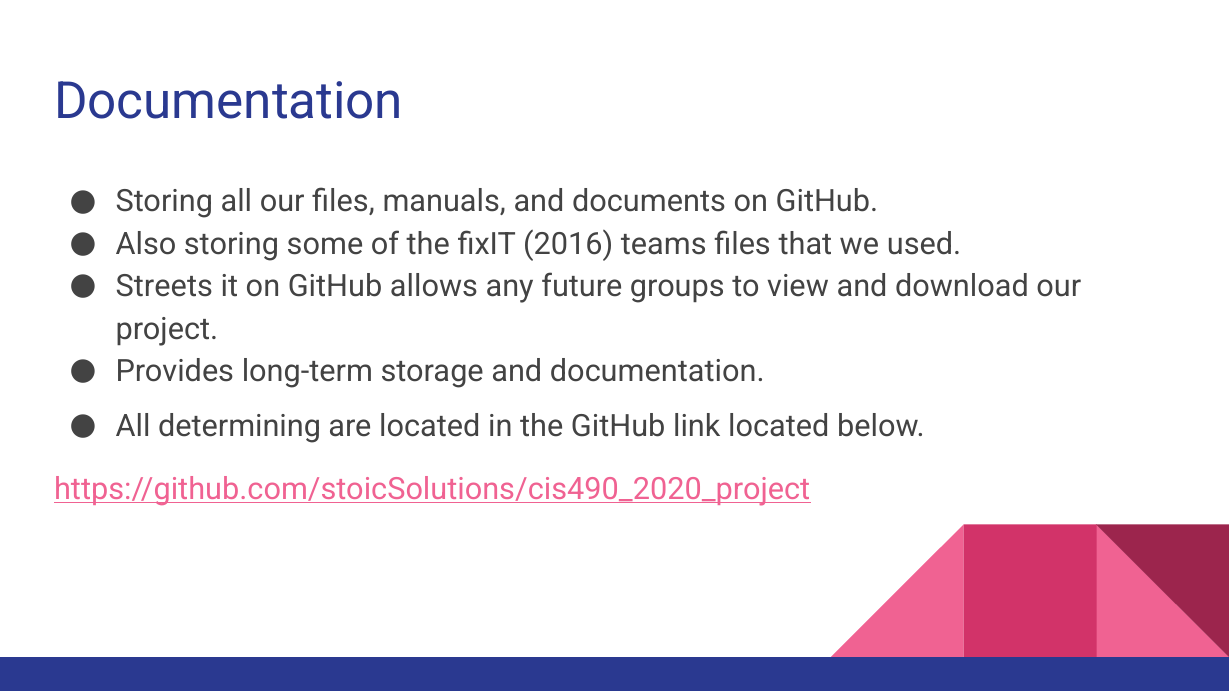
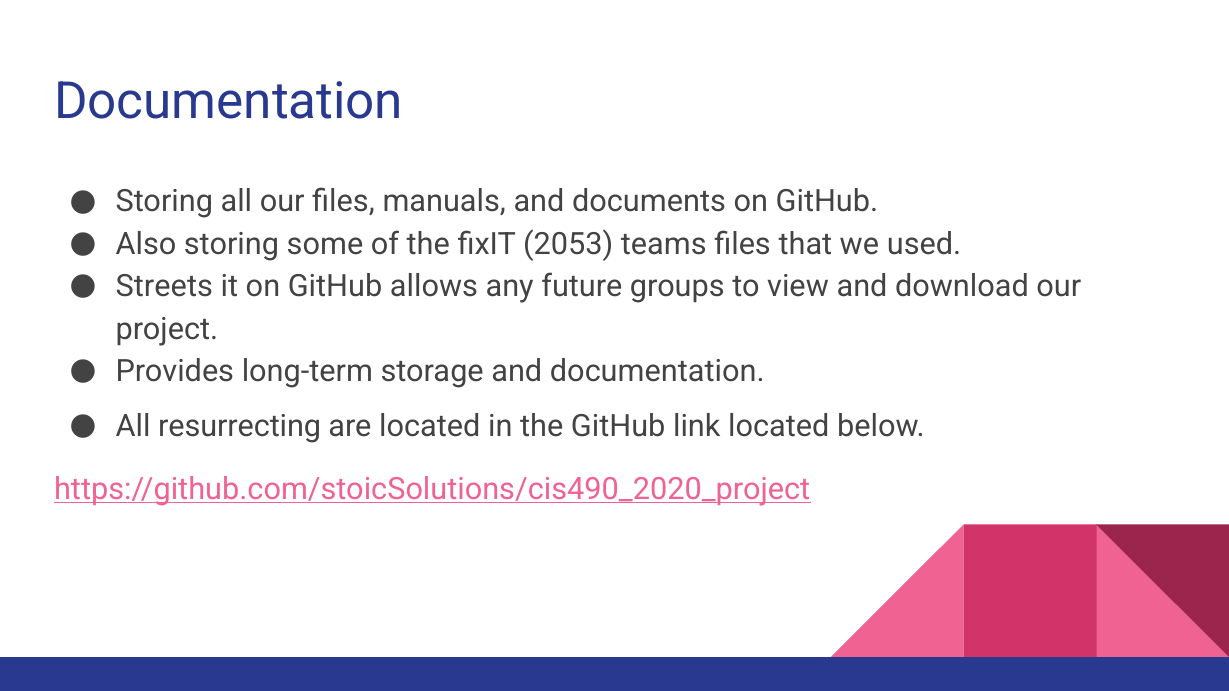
2016: 2016 -> 2053 (568, 244)
determining: determining -> resurrecting (240, 427)
